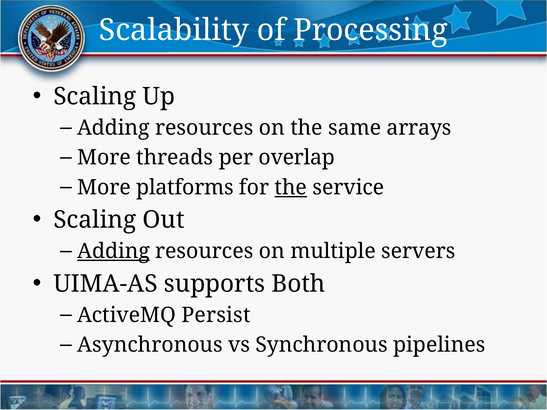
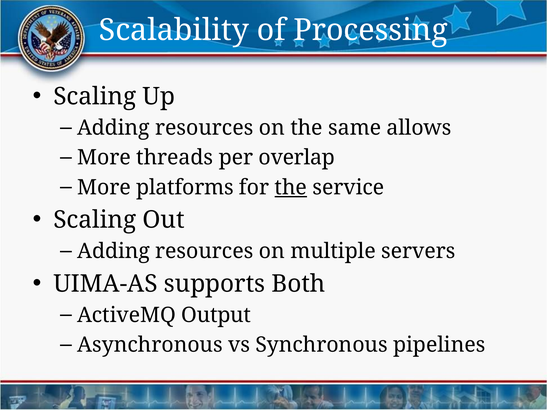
arrays: arrays -> allows (419, 128)
Adding underline: present -> none (114, 251)
Persist: Persist -> Output (216, 315)
